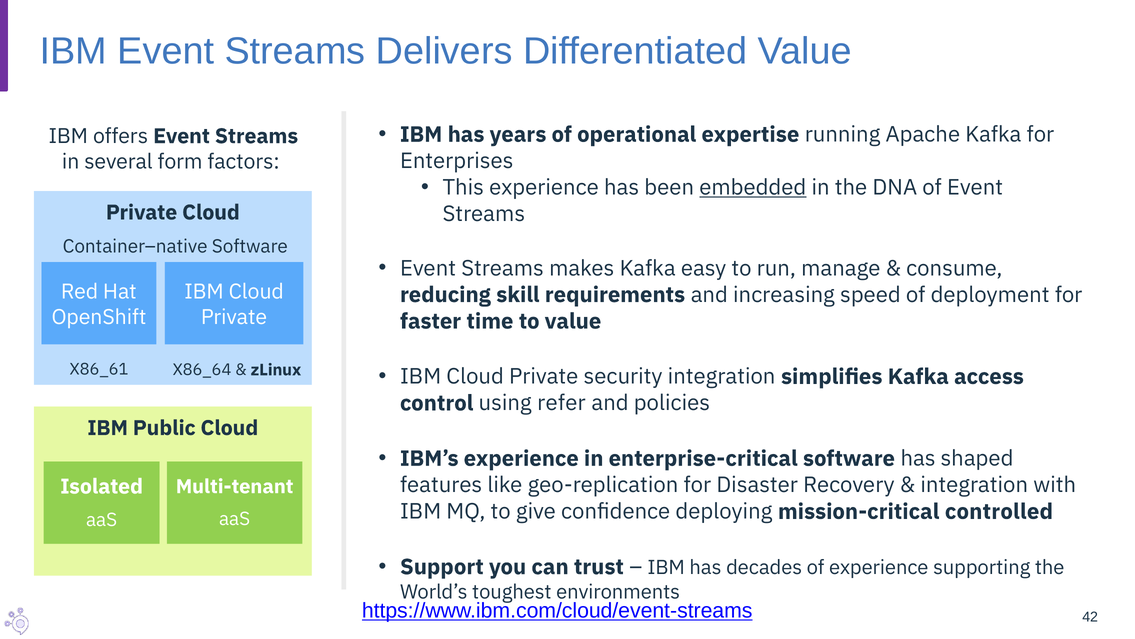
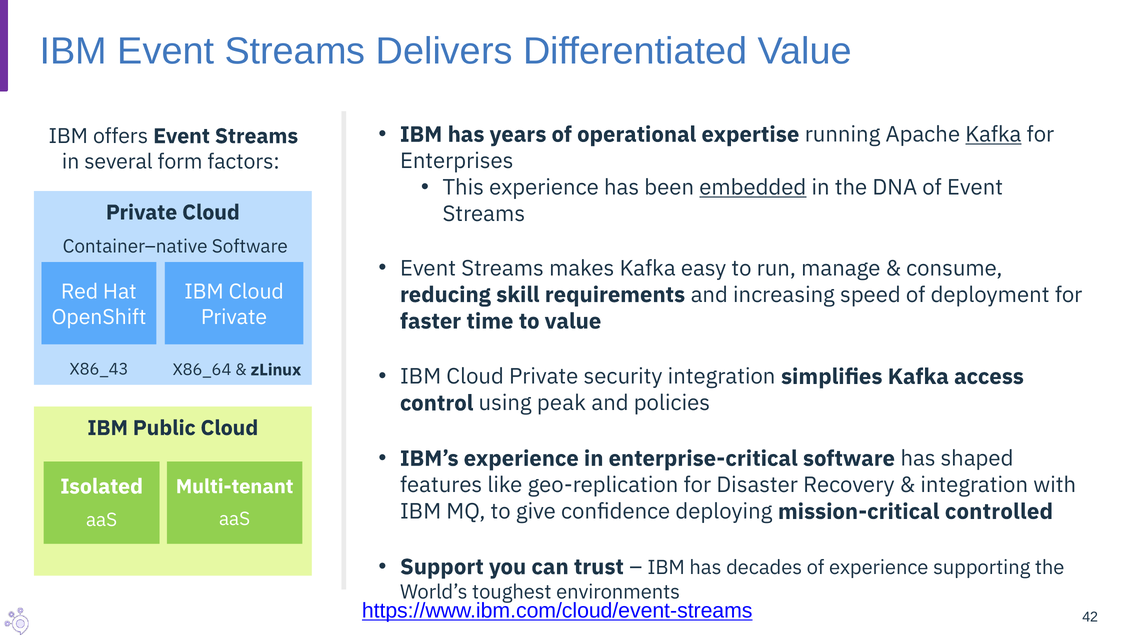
Kafka underline: none -> present (993, 134)
X86_61: X86_61 -> X86_43 (99, 369)
refer: refer -> peak (561, 403)
